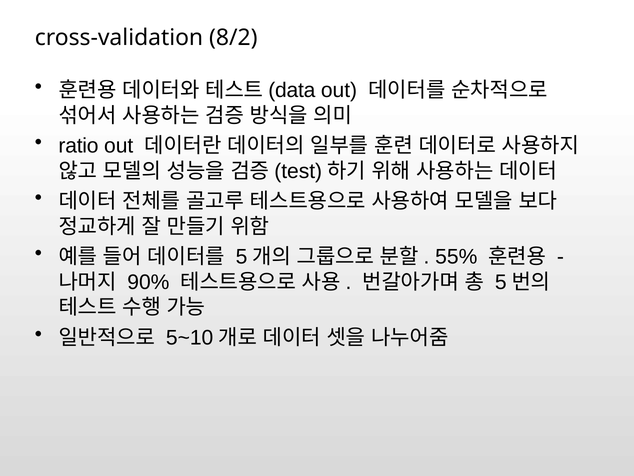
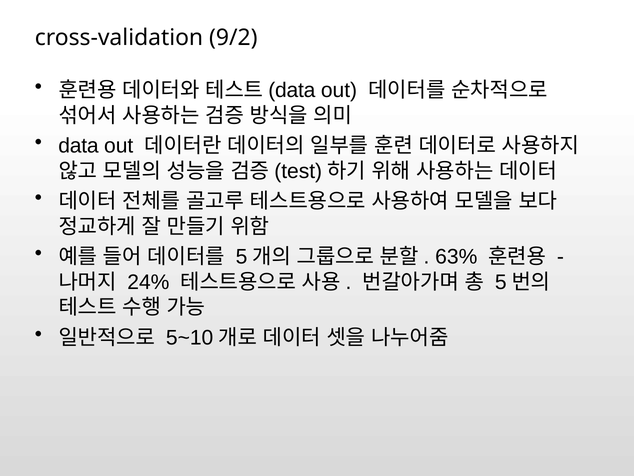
8/2: 8/2 -> 9/2 (233, 38)
ratio: ratio -> data (78, 146)
55%: 55% -> 63% (456, 257)
90%: 90% -> 24% (148, 282)
